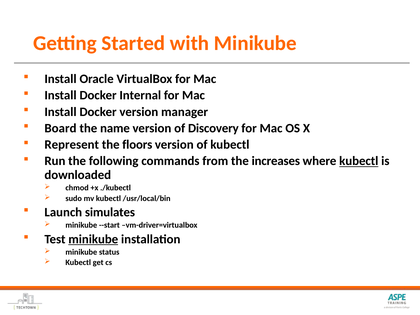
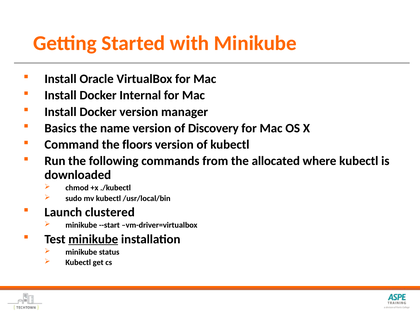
Board: Board -> Basics (61, 128)
Represent: Represent -> Command (72, 145)
increases: increases -> allocated (276, 161)
kubectl underline: present -> none (359, 161)
simulates: simulates -> clustered (110, 212)
